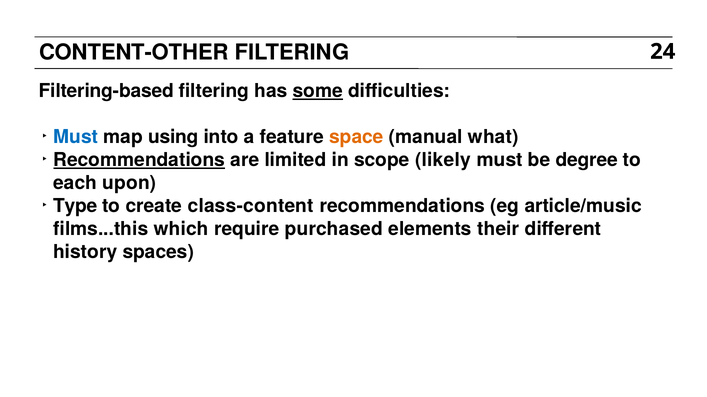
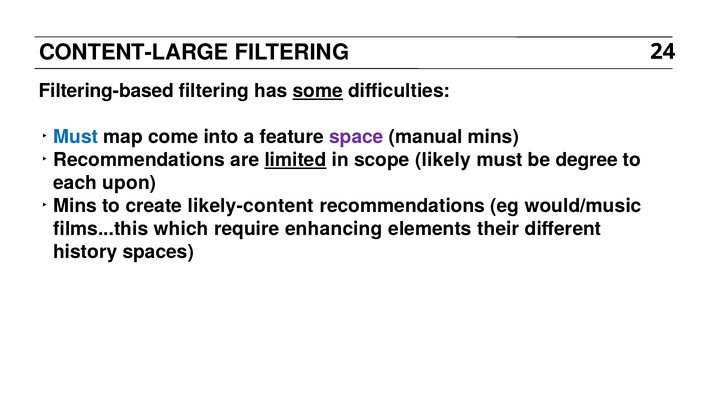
CONTENT-OTHER: CONTENT-OTHER -> CONTENT-LARGE (134, 52)
using: using -> come (173, 137)
space colour: orange -> purple (356, 137)
manual what: what -> mins (493, 137)
Recommendations underline: present -> none (139, 160)
limited underline: none -> present (295, 160)
Type: Type -> Mins (75, 206)
class-content: class-content -> likely-content (251, 206)
article/music: article/music -> would/music (583, 206)
purchased: purchased -> enhancing (334, 229)
